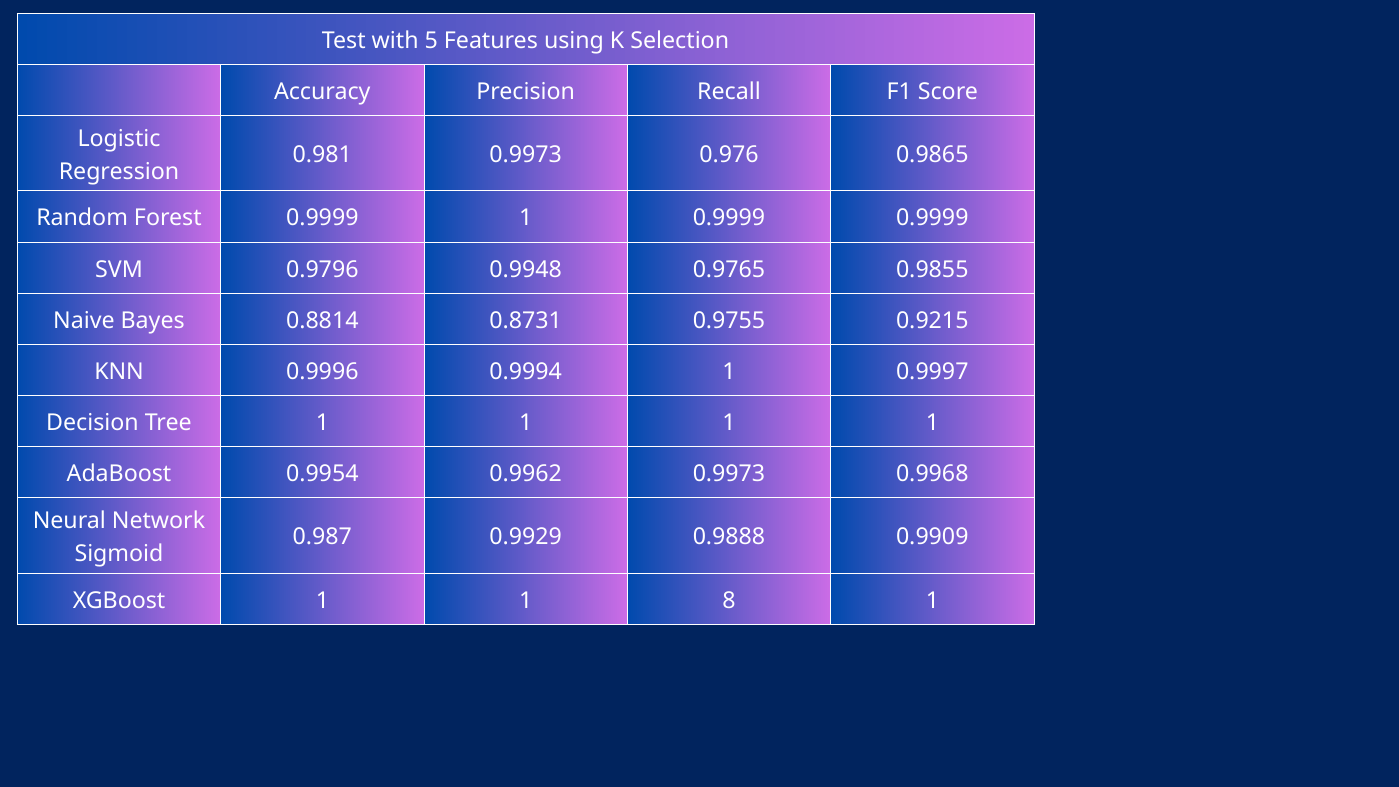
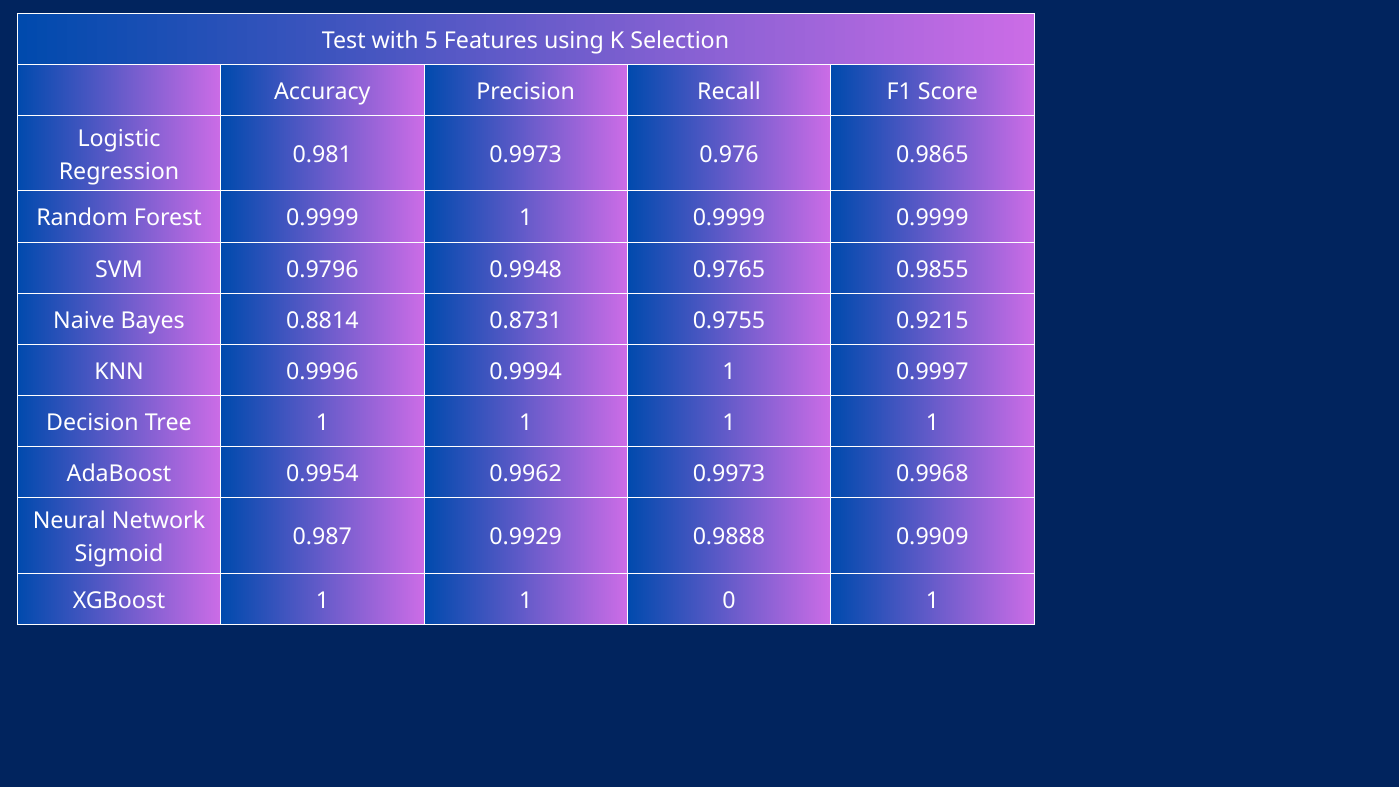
8: 8 -> 0 (729, 600)
